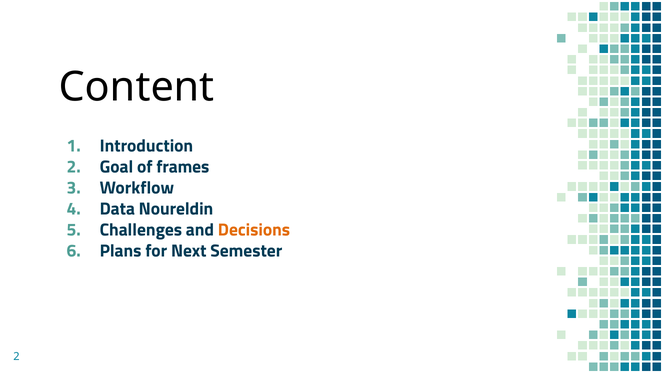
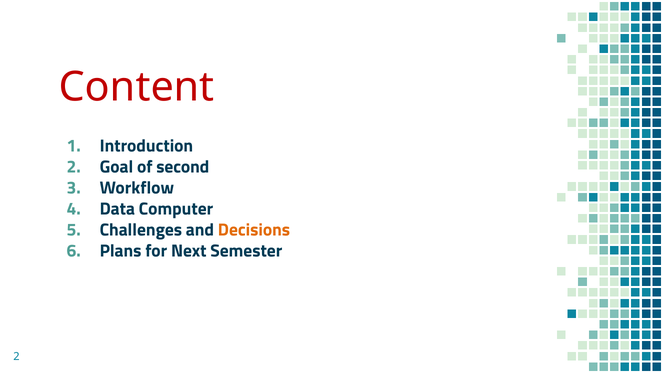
Content colour: black -> red (137, 87)
frames: frames -> second (183, 167)
Noureldin: Noureldin -> Computer (176, 209)
